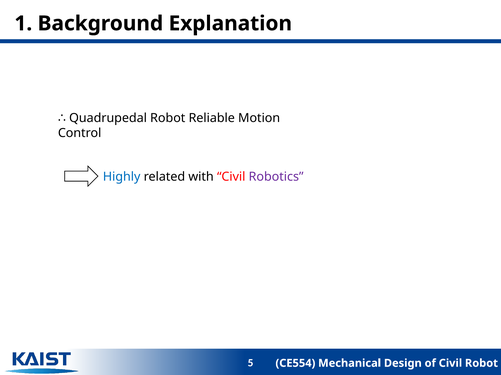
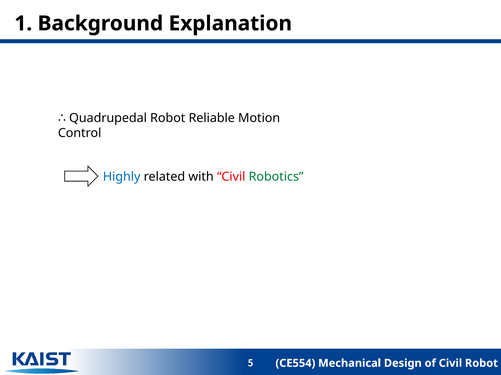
Robotics colour: purple -> green (276, 177)
